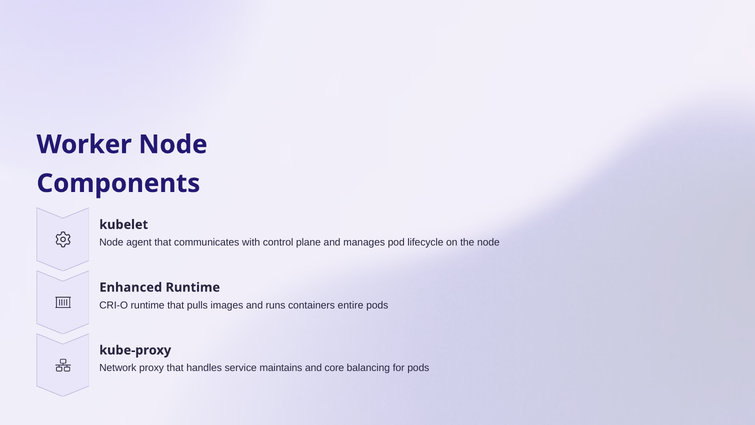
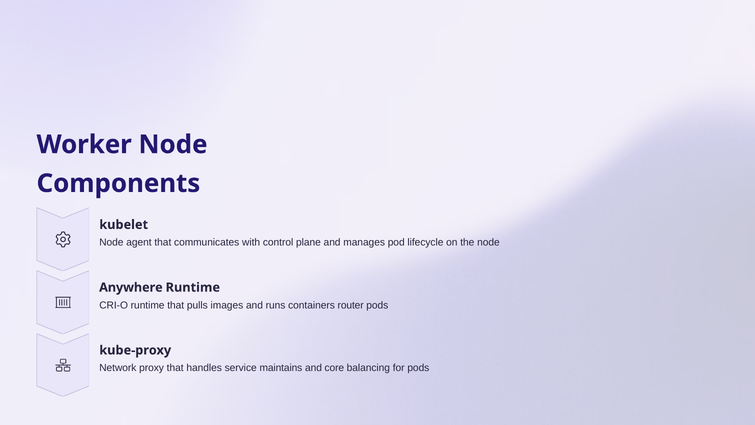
Enhanced: Enhanced -> Anywhere (131, 287)
entire: entire -> router (351, 305)
